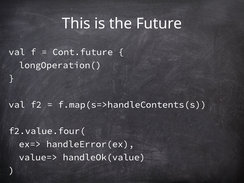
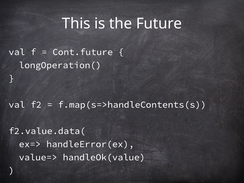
f2.value.four(: f2.value.four( -> f2.value.data( (47, 131)
